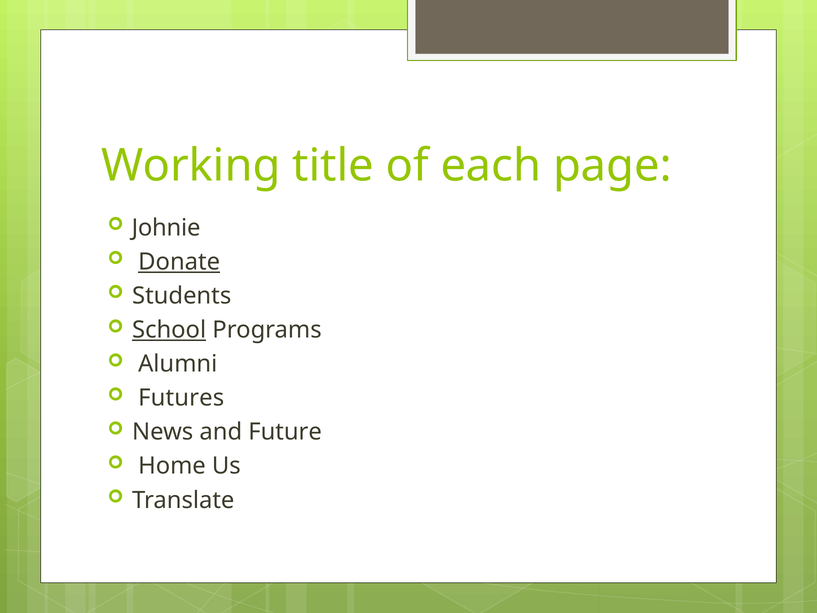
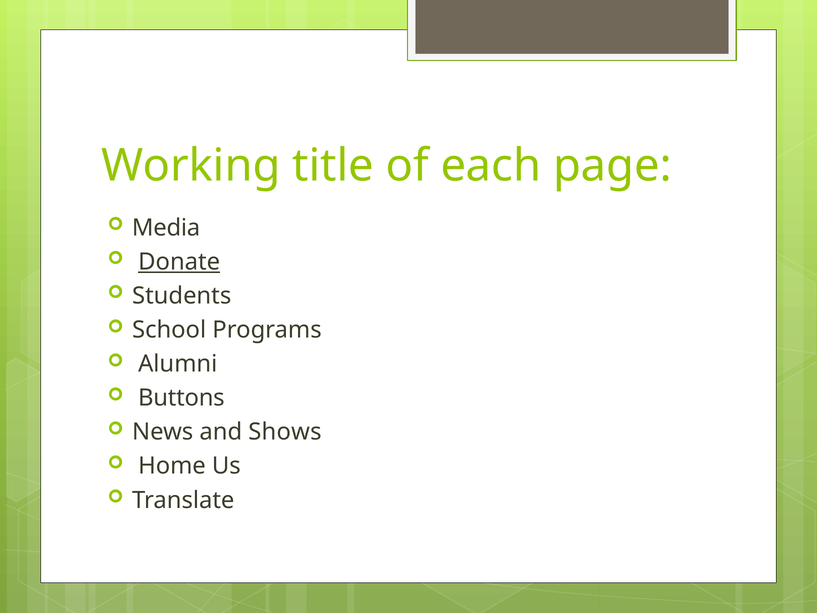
Johnie: Johnie -> Media (166, 228)
School underline: present -> none (169, 330)
Futures: Futures -> Buttons (181, 398)
Future: Future -> Shows (285, 432)
